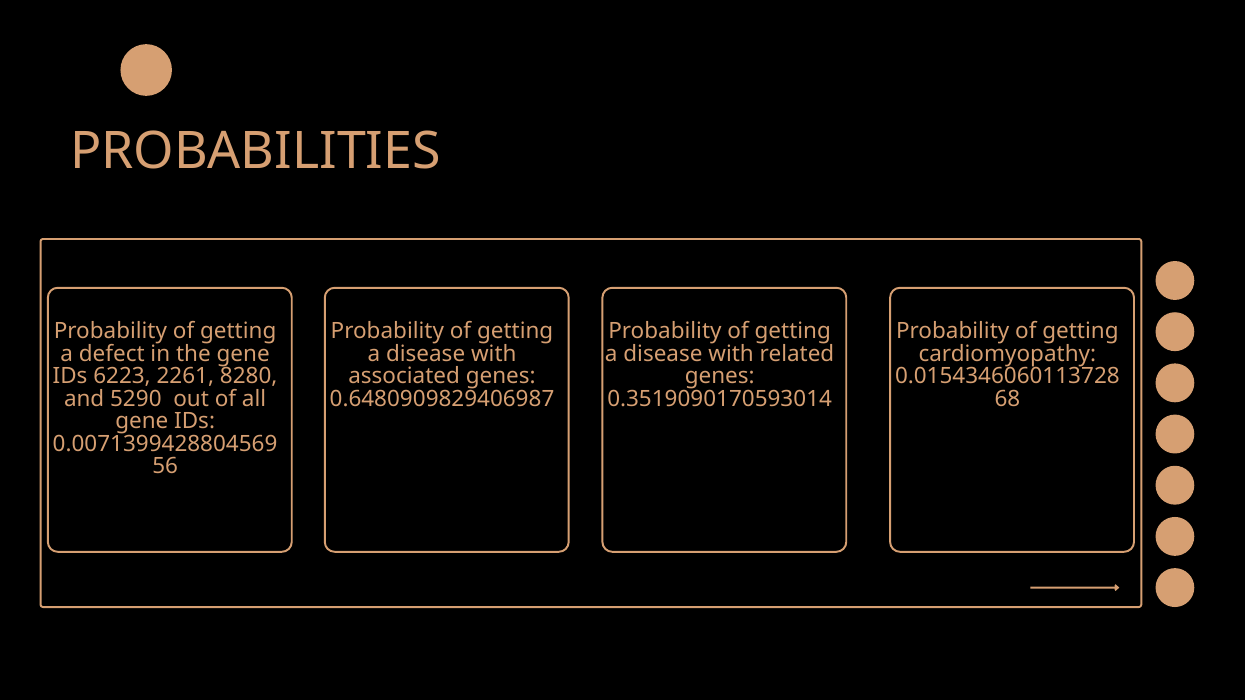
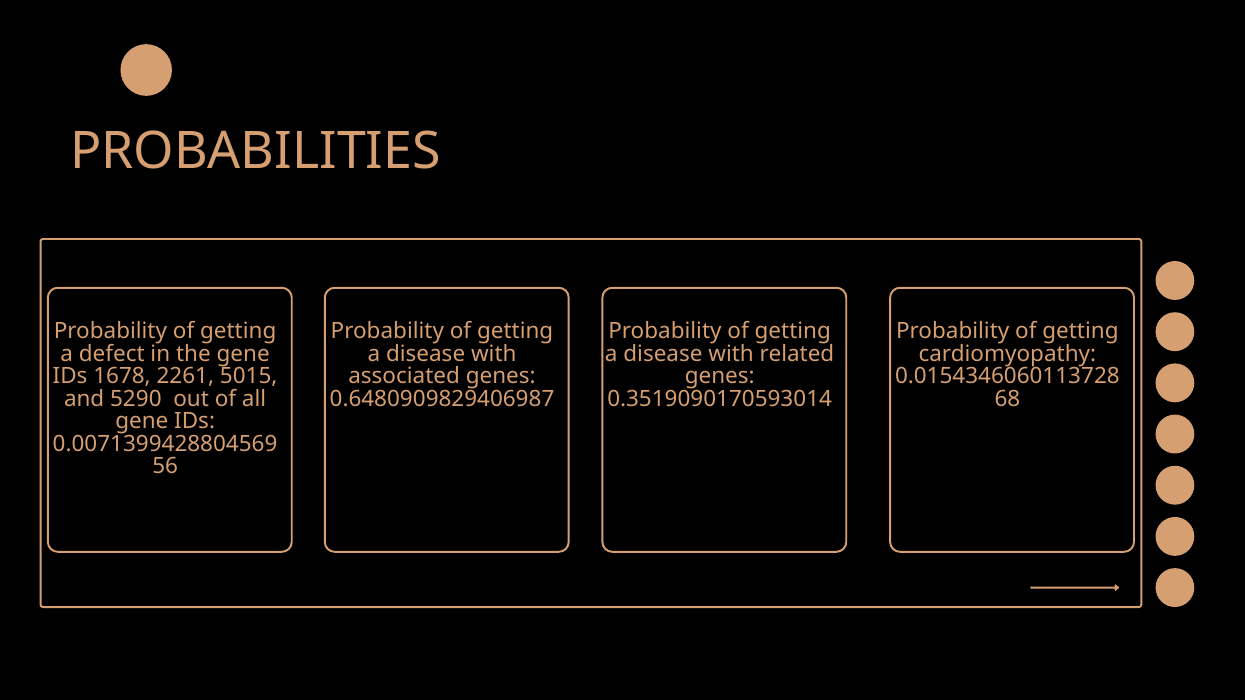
6223: 6223 -> 1678 (122, 377)
8280: 8280 -> 5015 (249, 377)
